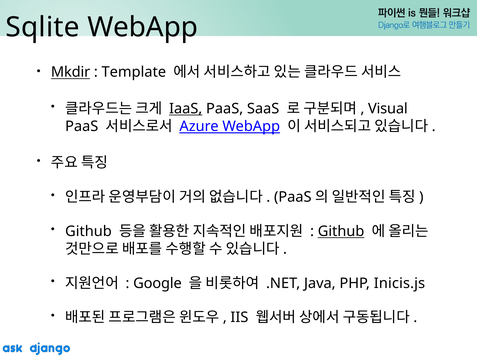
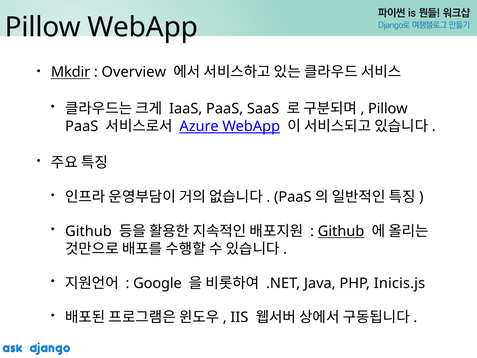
Sqlite: Sqlite -> Pillow (43, 27)
Template: Template -> Overview (134, 72)
IaaS underline: present -> none (186, 109)
Visual: Visual -> Pillow (388, 109)
